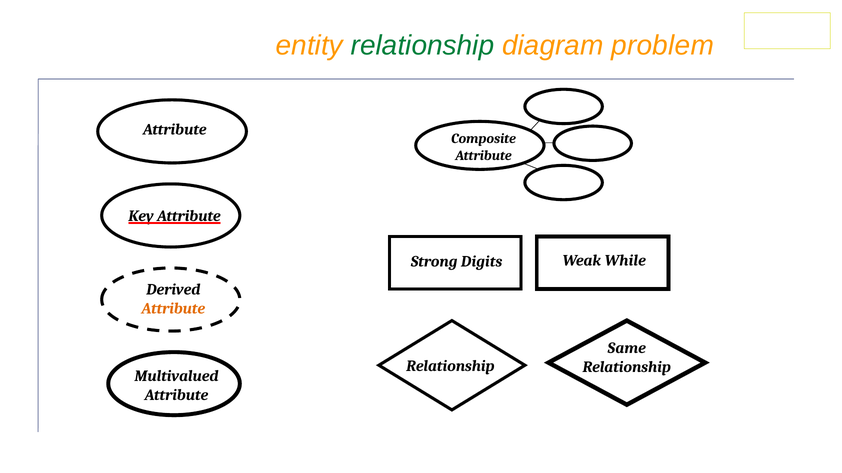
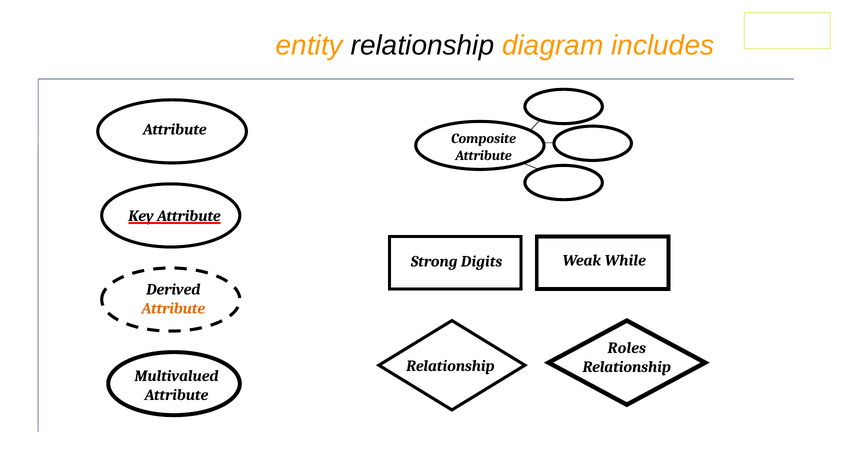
relationship colour: green -> black (422, 46)
problem: problem -> includes (663, 46)
Same: Same -> Roles (627, 349)
